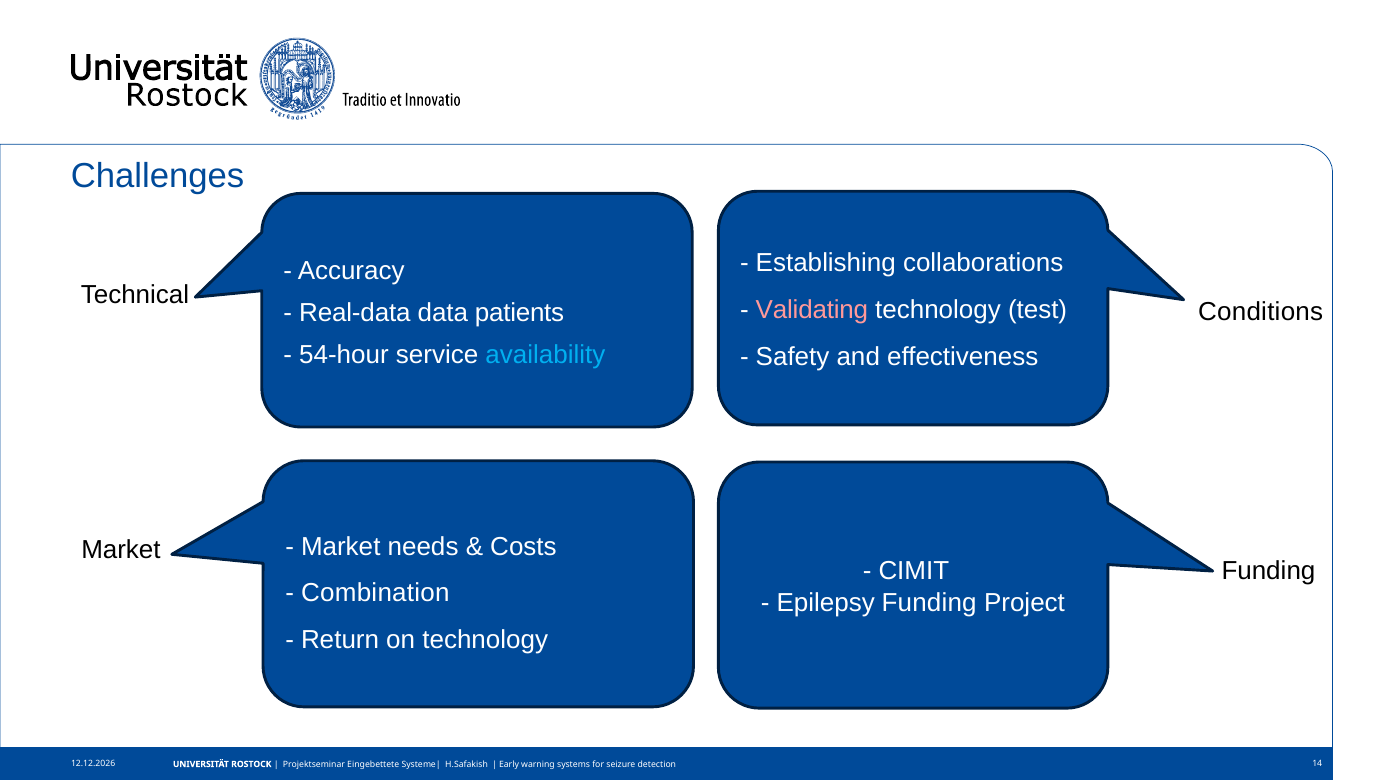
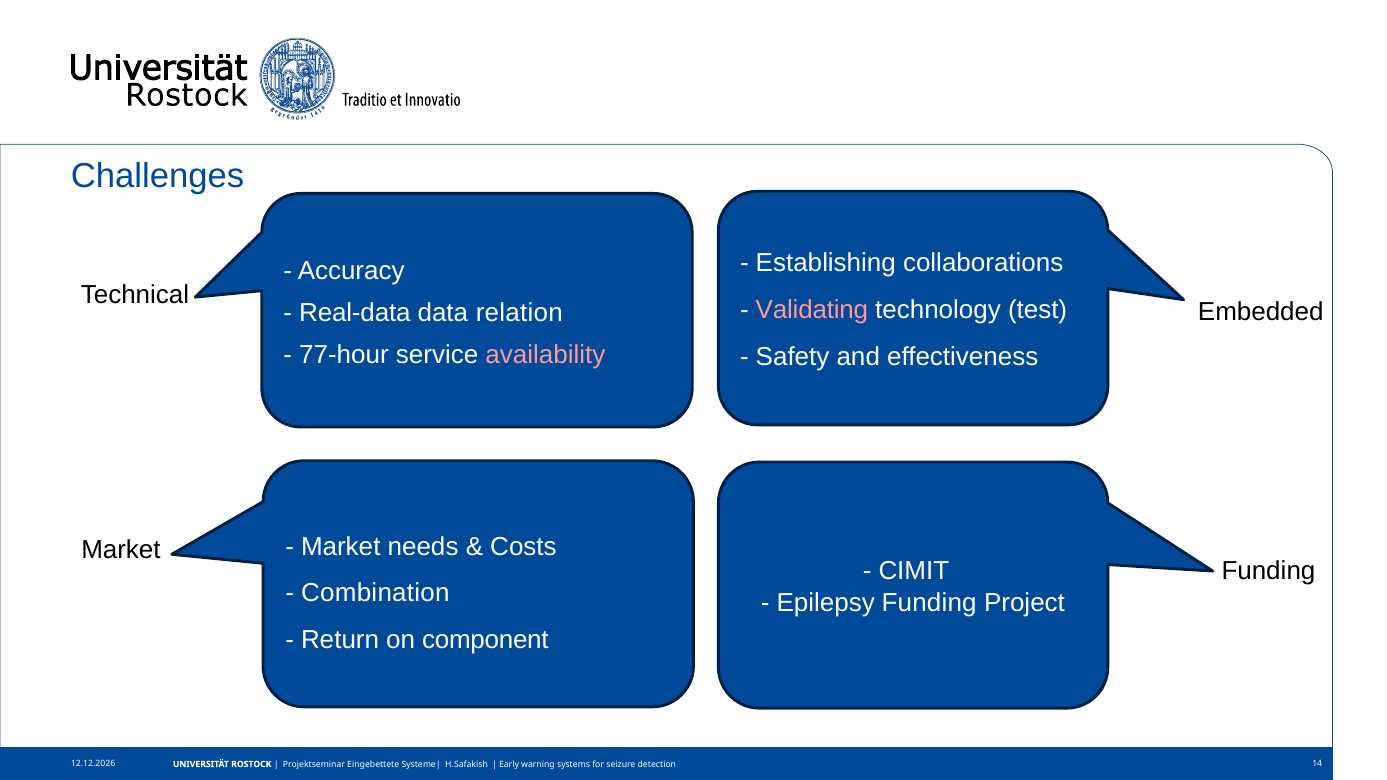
Conditions: Conditions -> Embedded (1261, 312)
patients: patients -> relation (519, 313)
54-hour: 54-hour -> 77-hour (344, 355)
availability colour: light blue -> pink (545, 355)
on technology: technology -> component (485, 640)
